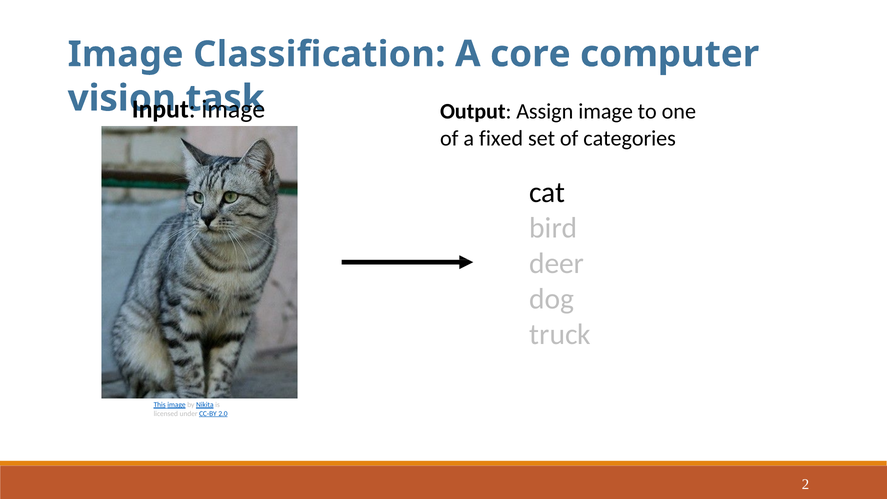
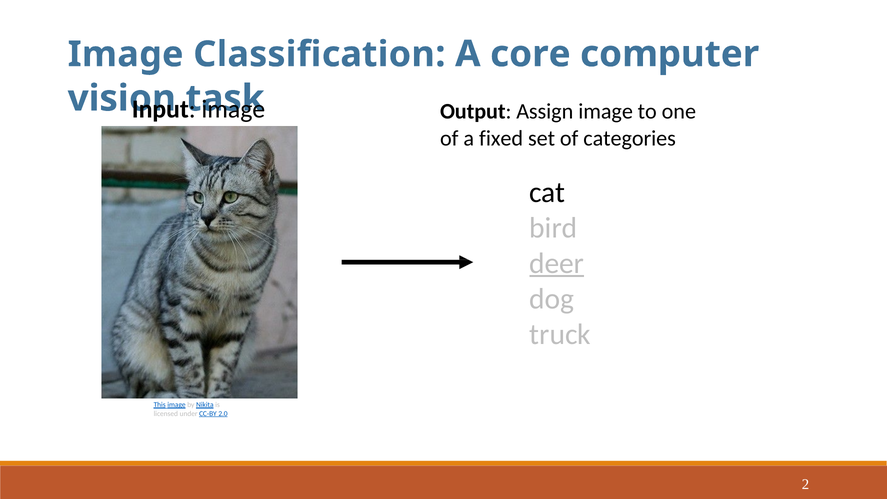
deer underline: none -> present (557, 263)
